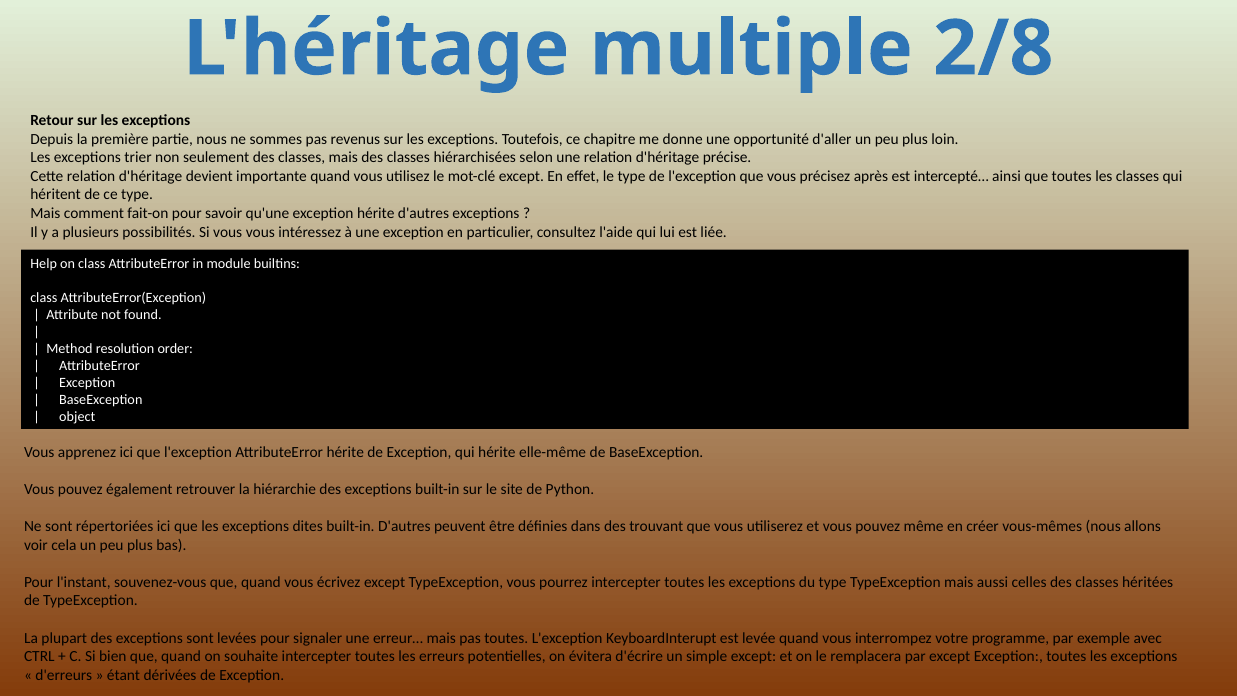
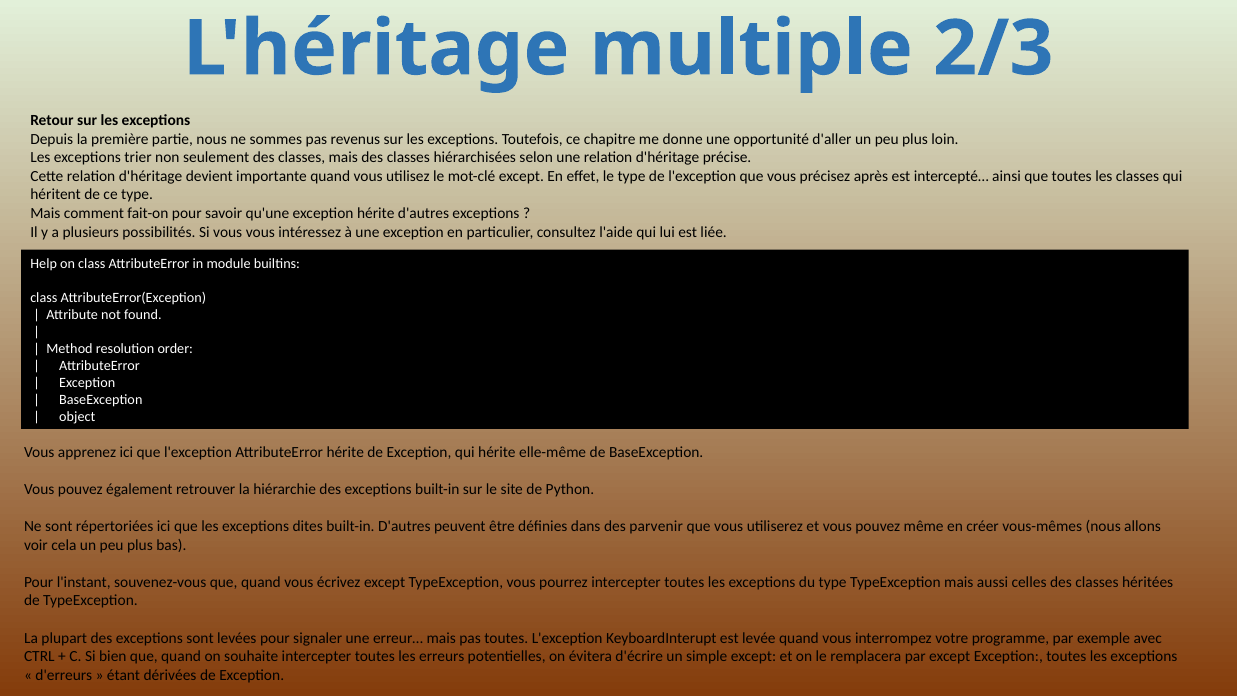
2/8: 2/8 -> 2/3 (993, 49)
trouvant: trouvant -> parvenir (656, 526)
